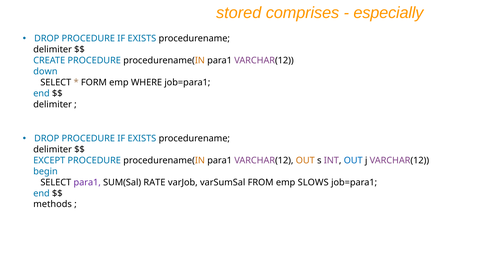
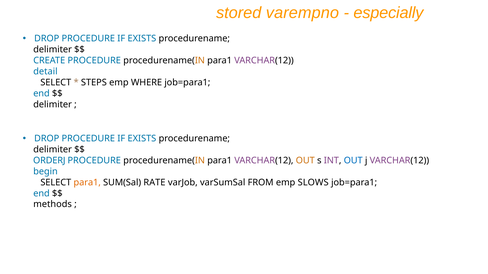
comprises: comprises -> varempno (302, 13)
down: down -> detail (45, 72)
FORM: FORM -> STEPS (94, 83)
EXCEPT: EXCEPT -> ORDERJ (49, 161)
para1 colour: purple -> orange (87, 183)
